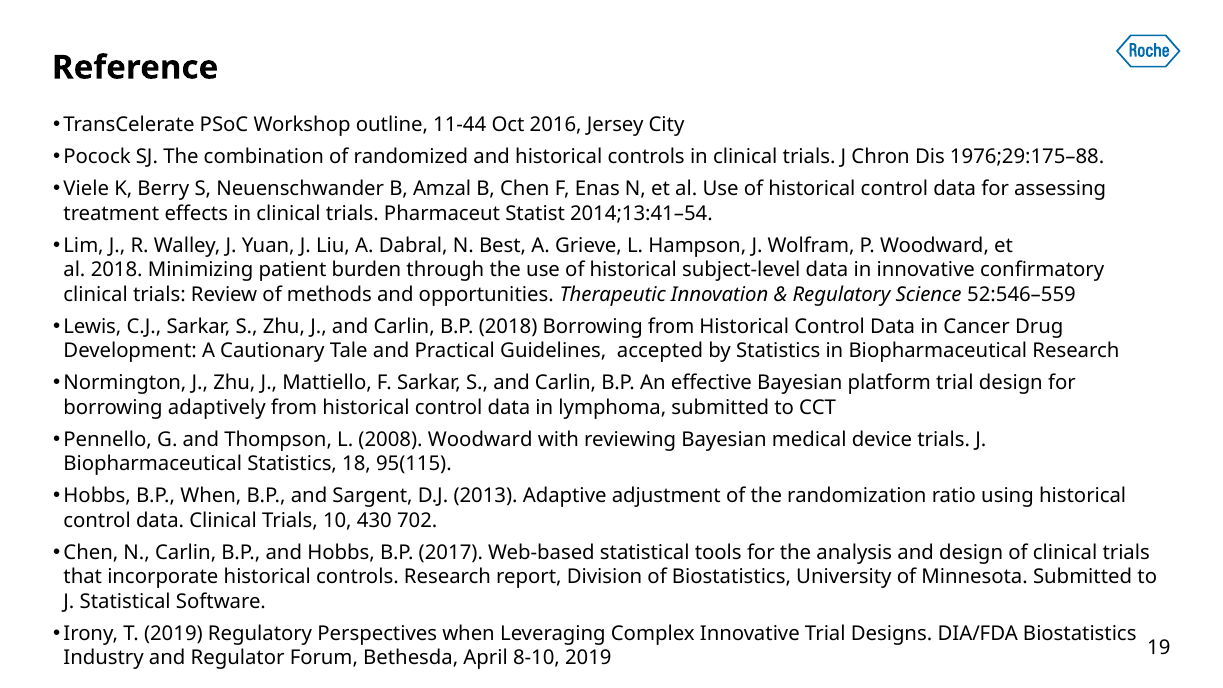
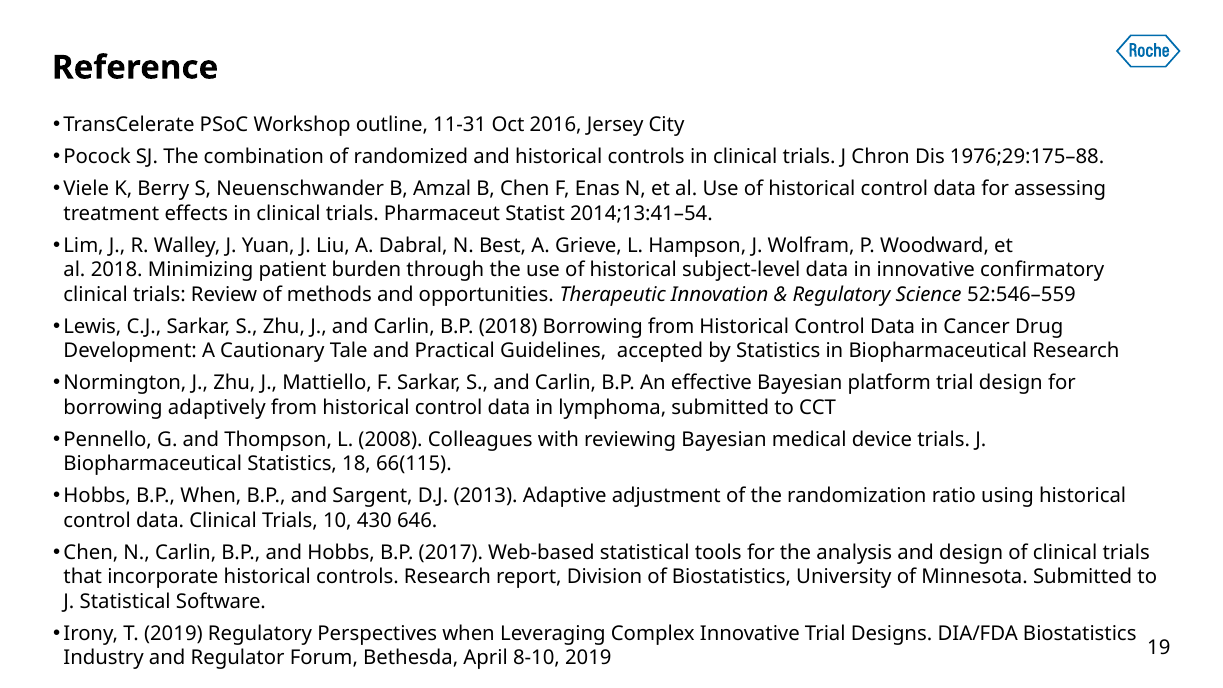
11-44: 11-44 -> 11-31 (460, 125)
2008 Woodward: Woodward -> Colleagues (480, 440)
95(115: 95(115 -> 66(115 (414, 464)
702: 702 -> 646 (417, 521)
